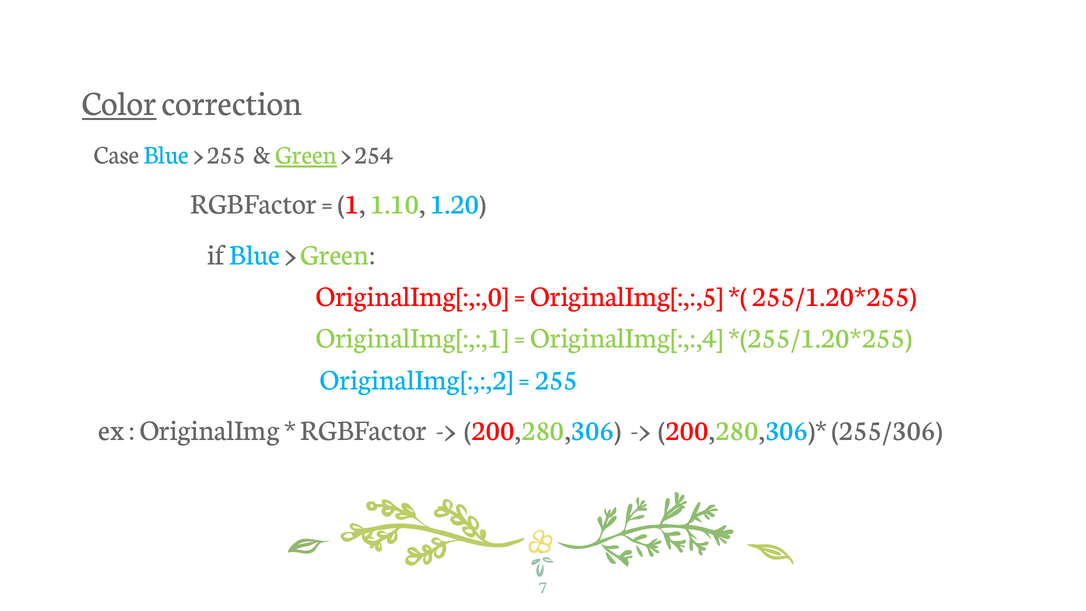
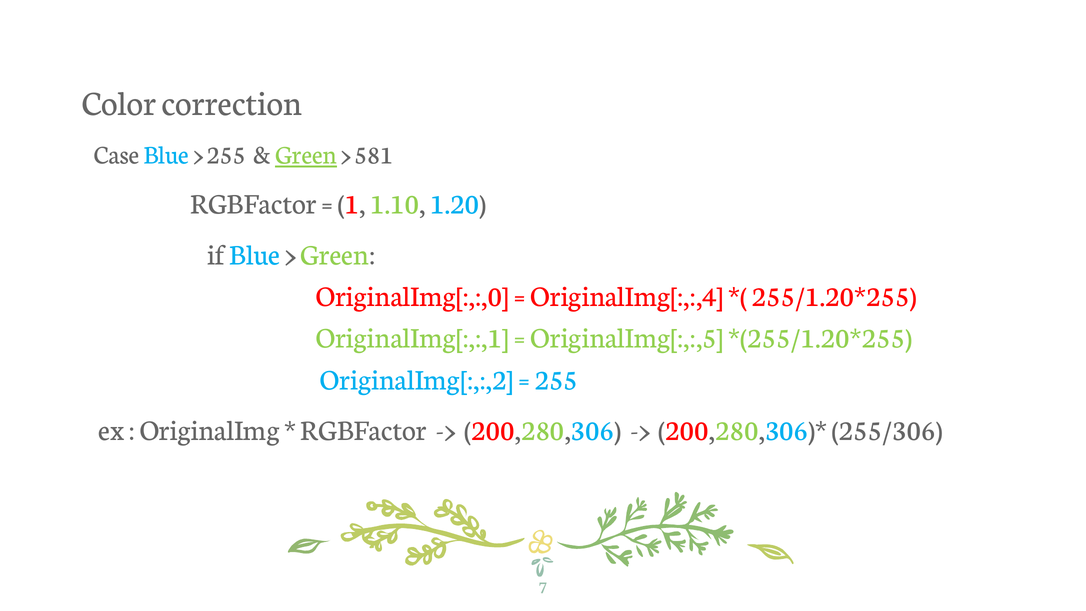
Color underline: present -> none (119, 103)
254: 254 -> 581 (374, 155)
OriginalImg[:,:,5: OriginalImg[:,:,5 -> OriginalImg[:,:,4 (627, 296)
OriginalImg[:,:,4: OriginalImg[:,:,4 -> OriginalImg[:,:,5 (627, 338)
